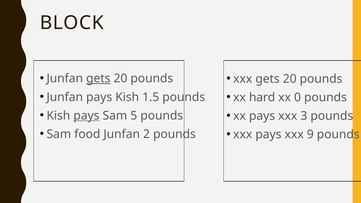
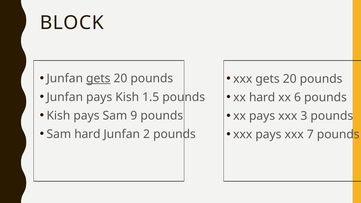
0: 0 -> 6 (298, 97)
pays underline: present -> none (86, 116)
5: 5 -> 9 (134, 116)
Sam food: food -> hard (87, 134)
9: 9 -> 7 (310, 134)
